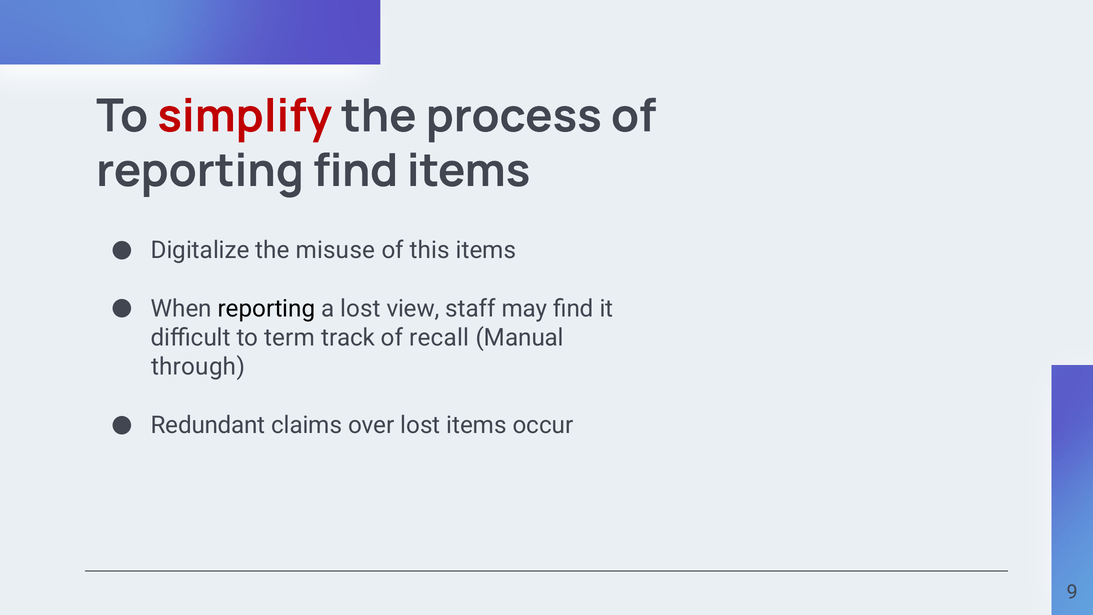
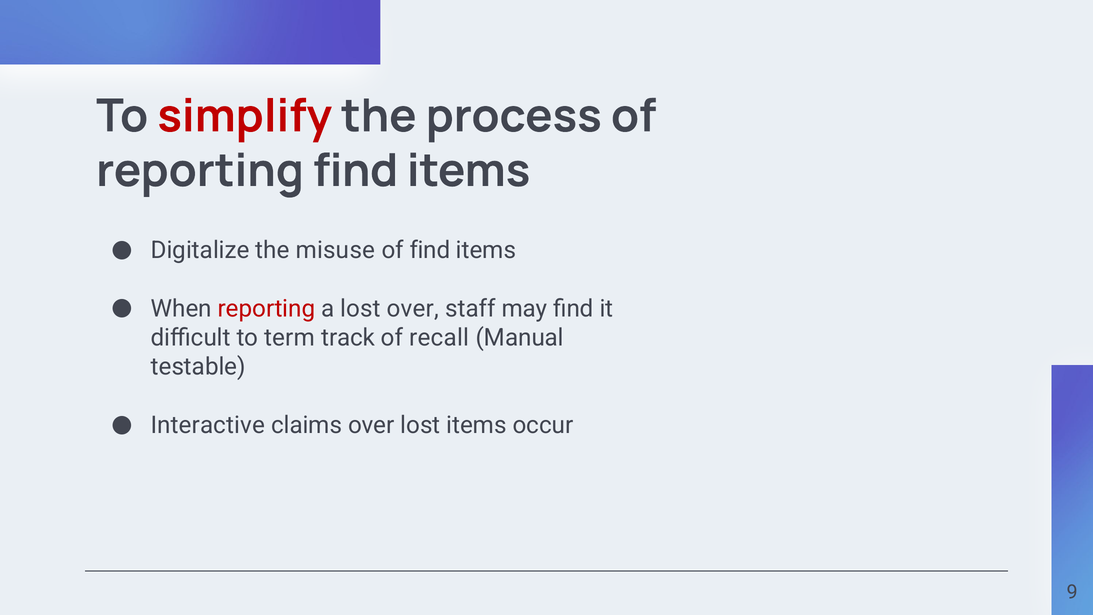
of this: this -> find (430, 250)
reporting colour: black -> red (267, 308)
lost view: view -> over (413, 308)
through: through -> testable (198, 367)
Redundant: Redundant -> Interactive (208, 425)
